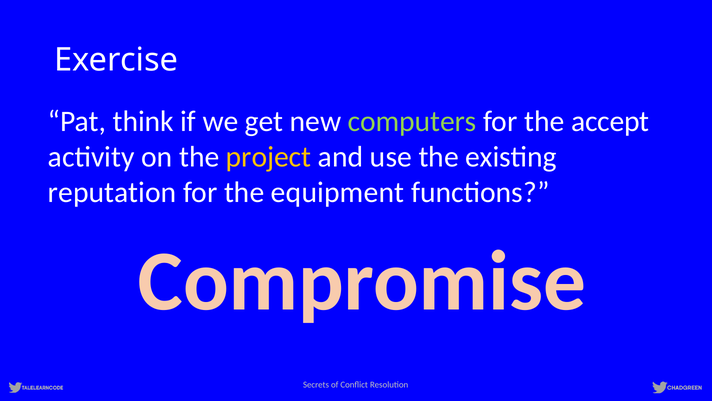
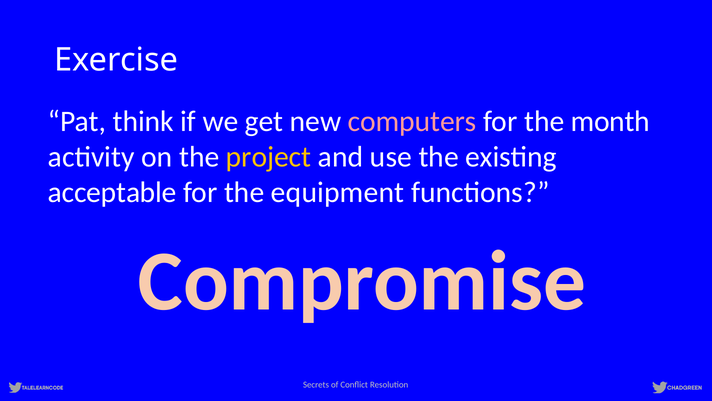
computers colour: light green -> pink (412, 121)
accept: accept -> month (610, 121)
reputation: reputation -> acceptable (112, 192)
